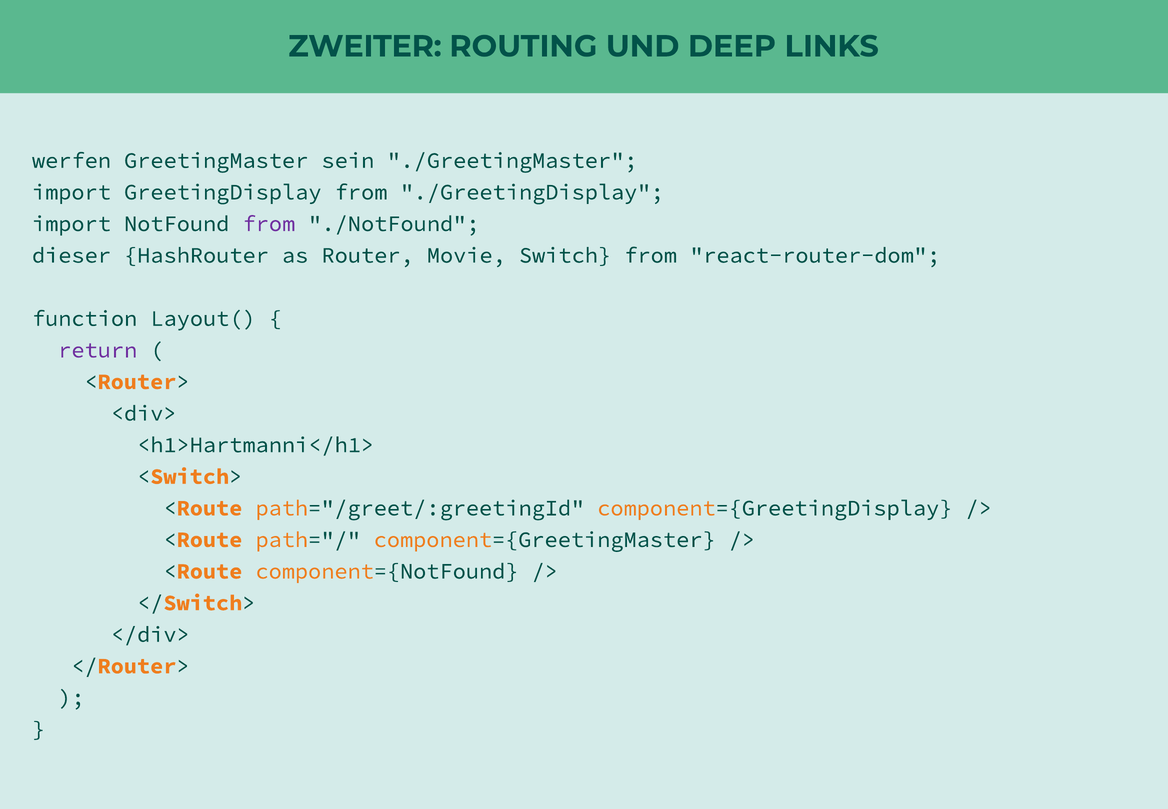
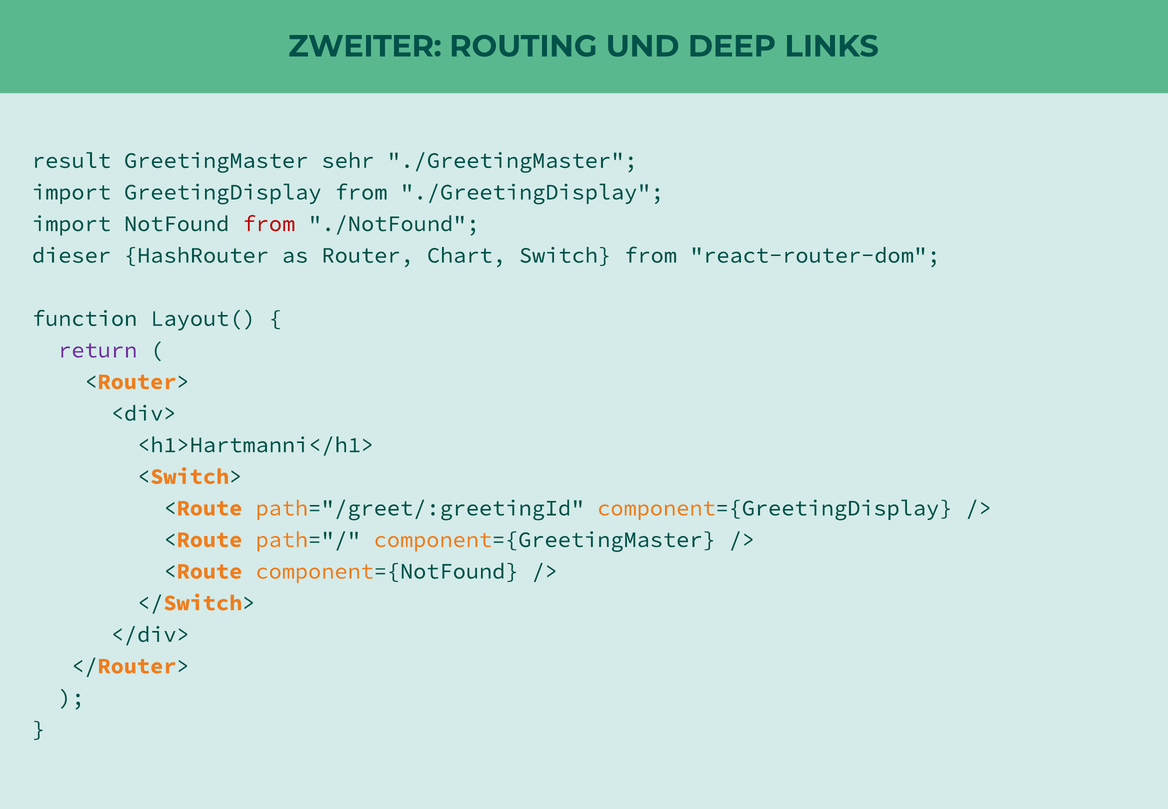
werfen: werfen -> result (71, 160)
sein: sein -> sehr (348, 160)
from colour: purple -> red (269, 224)
Movie: Movie -> Chart (466, 255)
